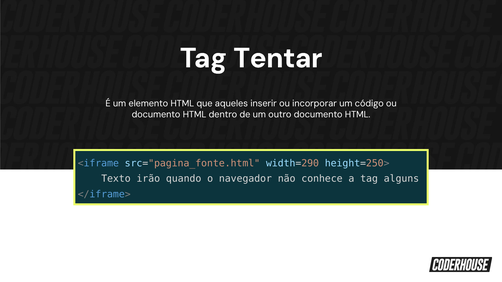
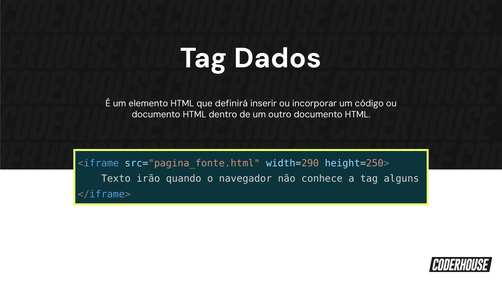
Tentar: Tentar -> Dados (278, 58)
aqueles: aqueles -> definirá (231, 104)
